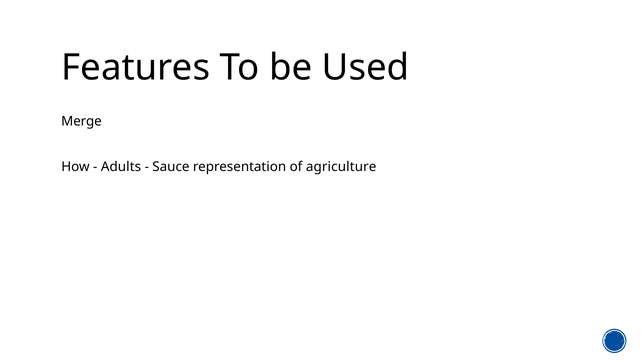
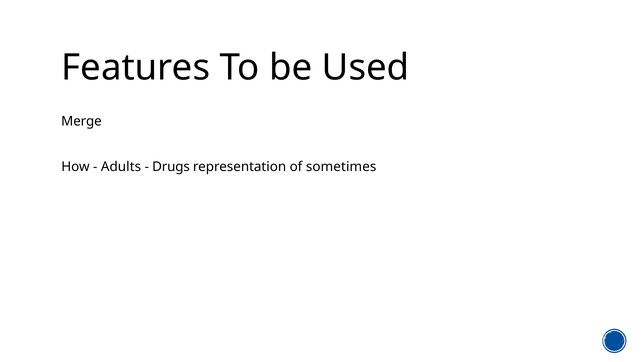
Sauce: Sauce -> Drugs (171, 167)
agriculture: agriculture -> sometimes (341, 167)
